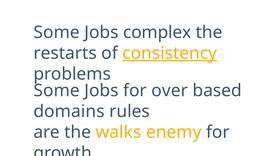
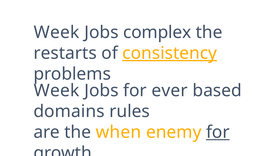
Some: Some -> Week (57, 32)
Some: Some -> Week (57, 91)
over: over -> ever (170, 91)
walks: walks -> when (118, 133)
for underline: none -> present (218, 133)
